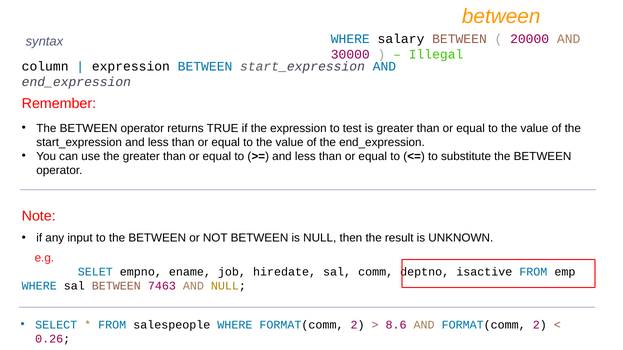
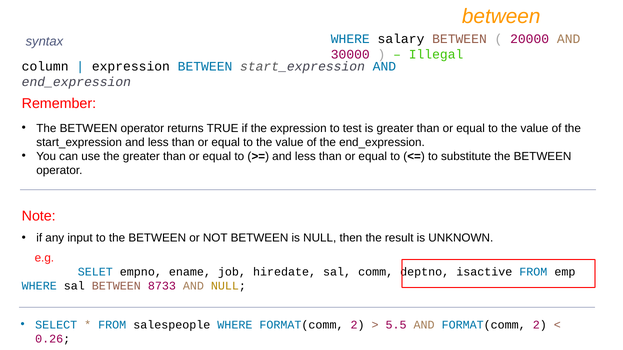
7463: 7463 -> 8733 (162, 286)
8.6: 8.6 -> 5.5 (396, 325)
